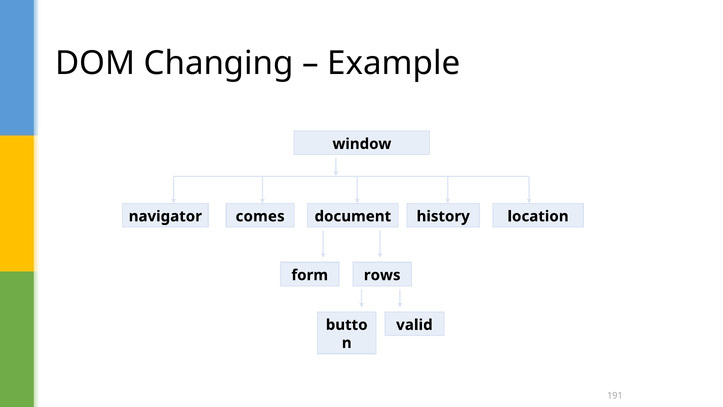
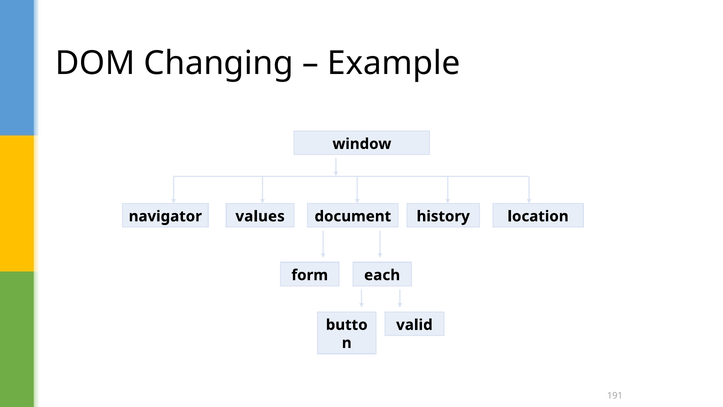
comes: comes -> values (260, 216)
rows: rows -> each (382, 275)
